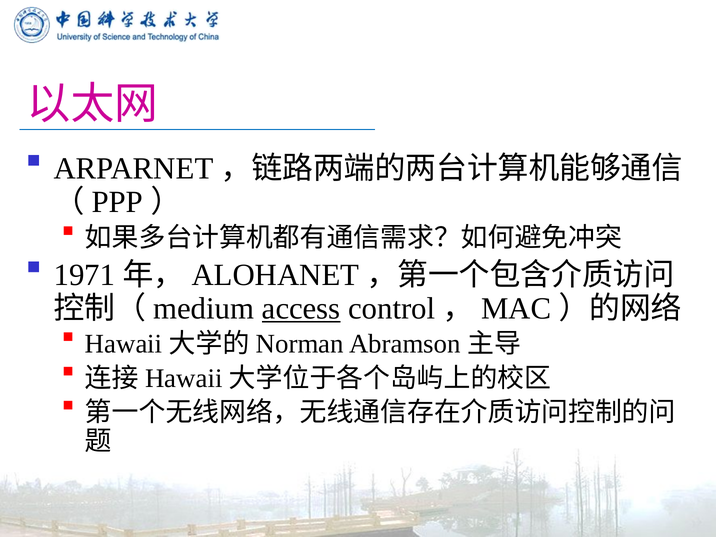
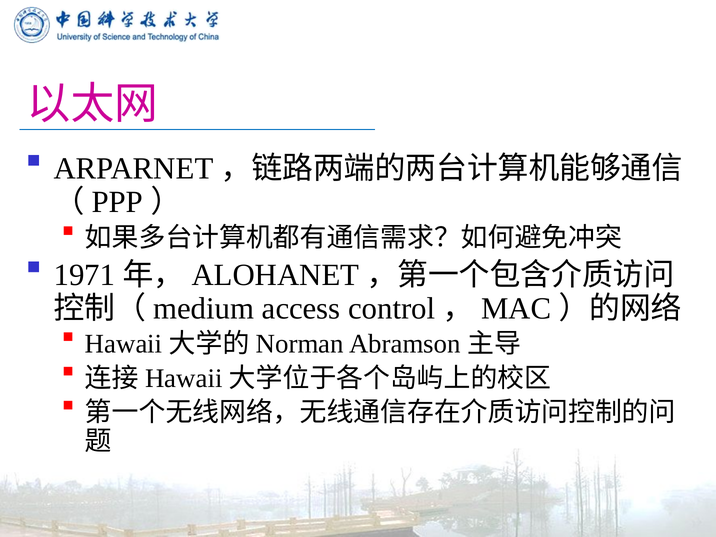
access underline: present -> none (301, 308)
